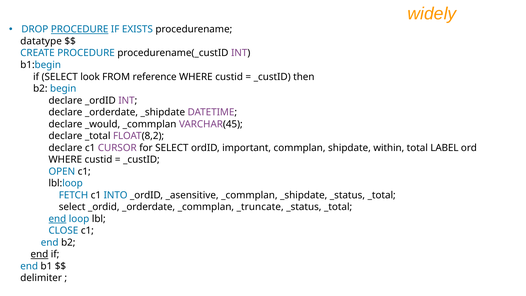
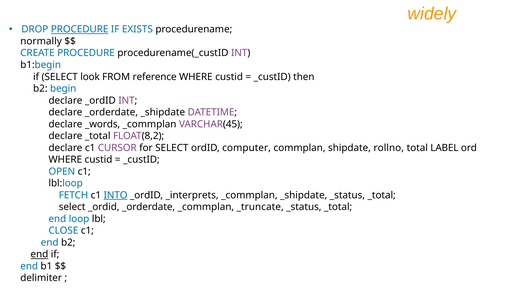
datatype: datatype -> normally (41, 41)
_would: _would -> _words (103, 124)
important: important -> computer (247, 148)
within: within -> rollno (389, 148)
INTO underline: none -> present (116, 195)
_asensitive: _asensitive -> _interprets (192, 195)
end underline: present -> none (57, 219)
